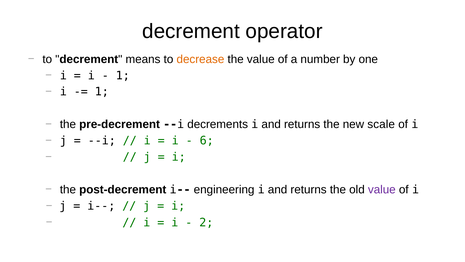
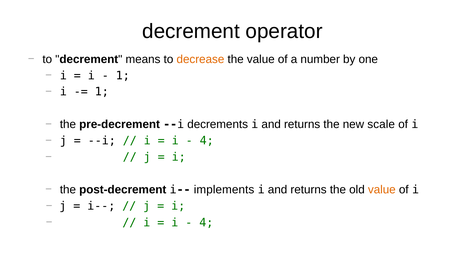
6: 6 -> 4 (207, 140)
engineering: engineering -> implements (224, 189)
value colour: purple -> orange (382, 189)
2: 2 -> 4 (206, 222)
